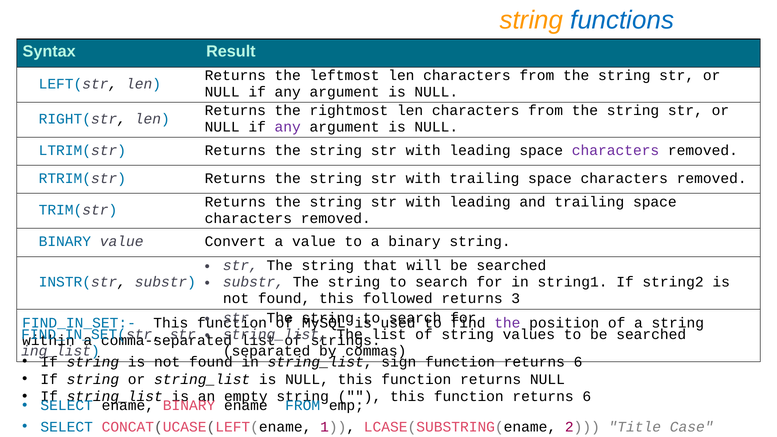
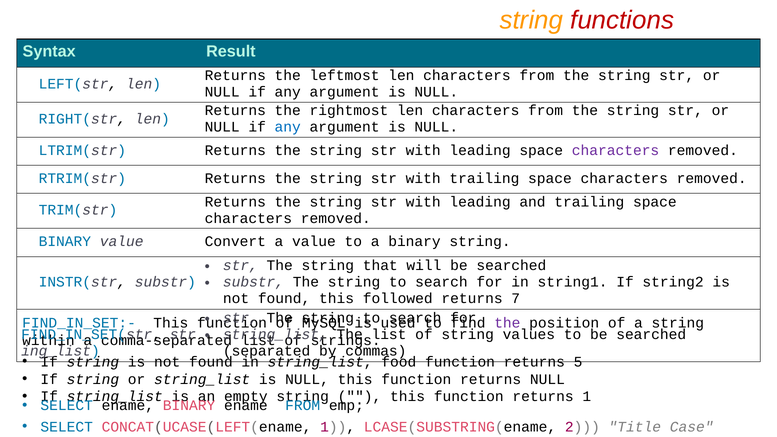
functions colour: blue -> red (622, 20)
any colour: purple -> blue (288, 127)
3: 3 -> 7 (516, 298)
sign: sign -> food (399, 362)
6: 6 -> 5 (578, 362)
this function returns 6: 6 -> 1 (587, 397)
